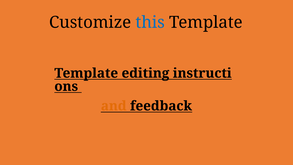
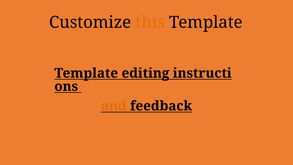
this colour: blue -> orange (150, 22)
